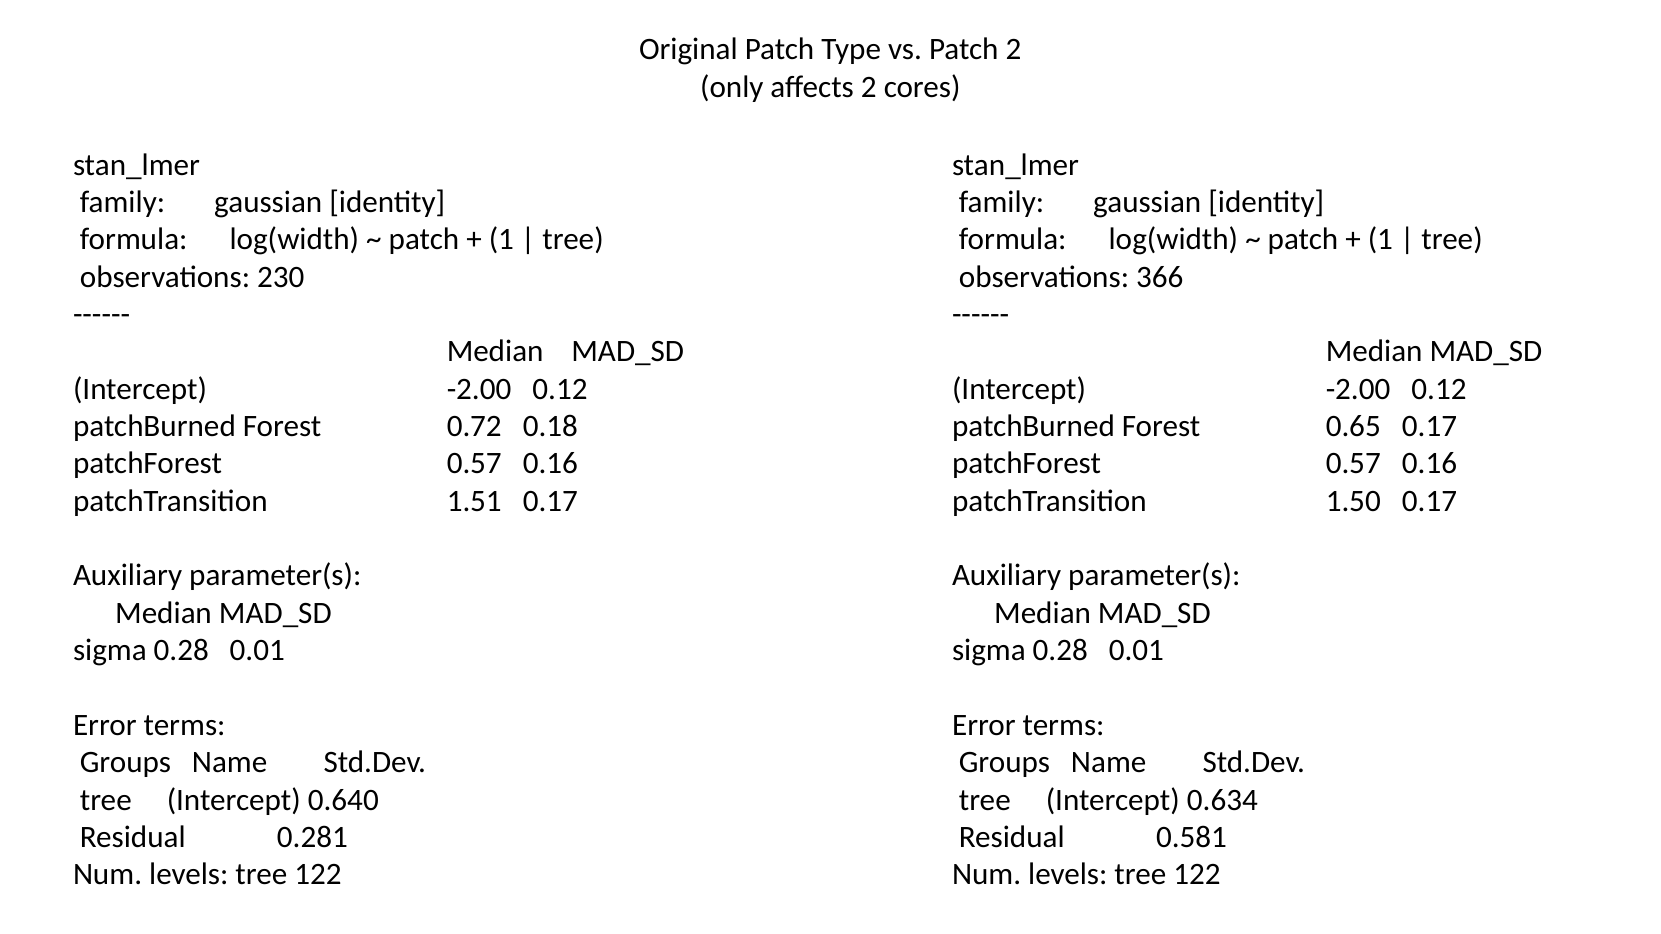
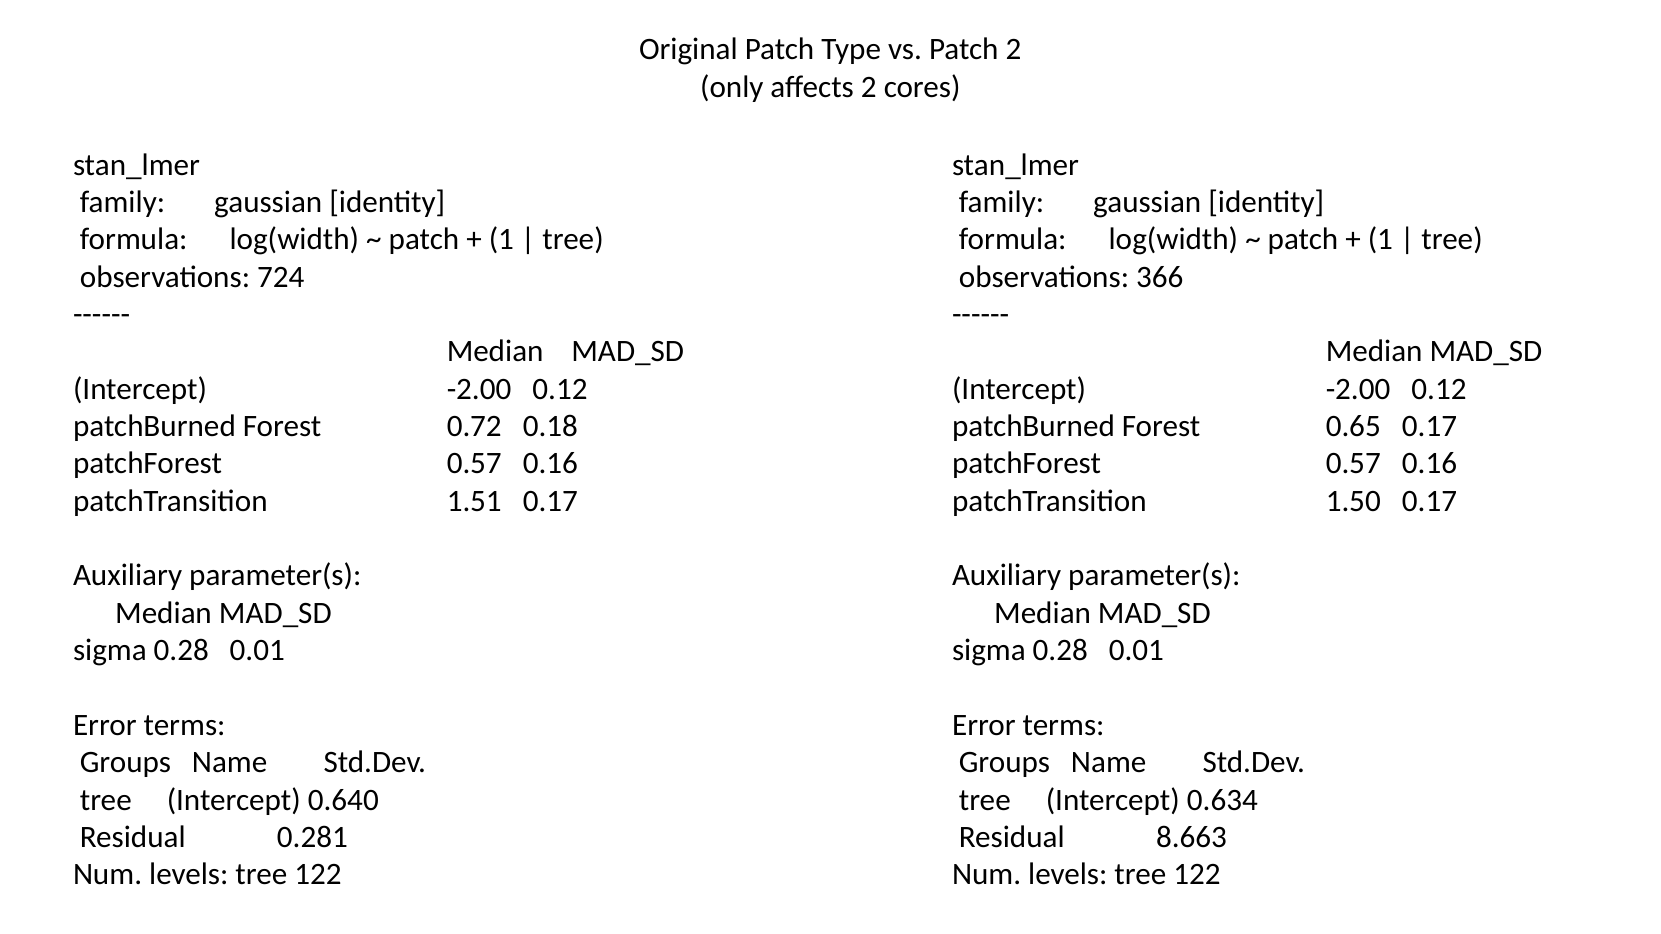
230: 230 -> 724 (281, 277)
0.581: 0.581 -> 8.663 (1191, 838)
